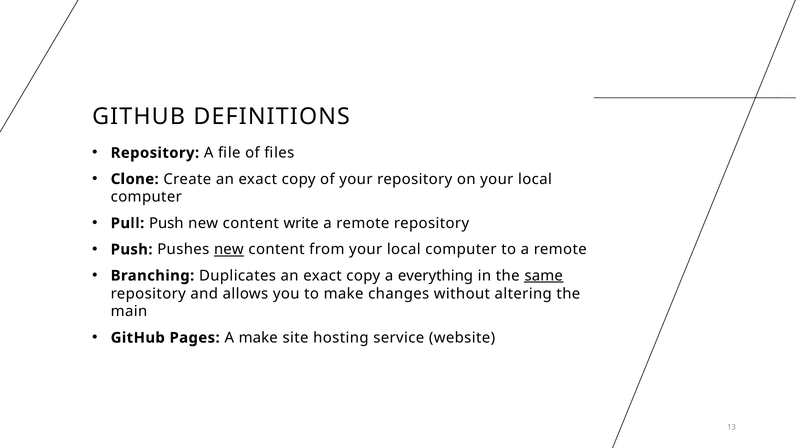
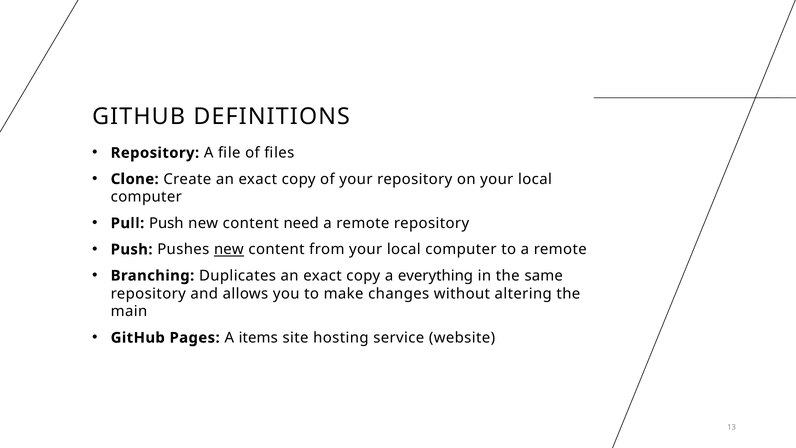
write: write -> need (301, 223)
same underline: present -> none (544, 276)
A make: make -> items (258, 338)
